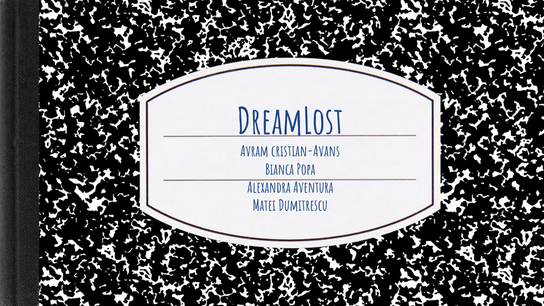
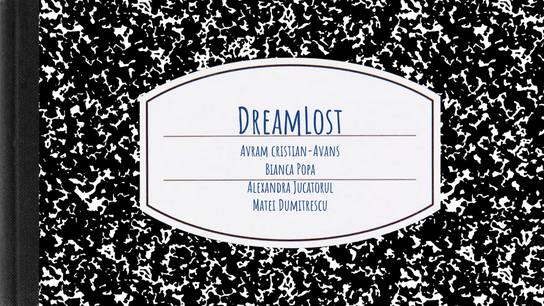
Aventura: Aventura -> Jucatorul (313, 188)
